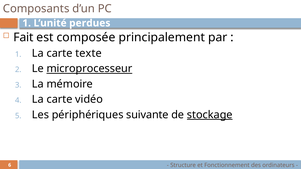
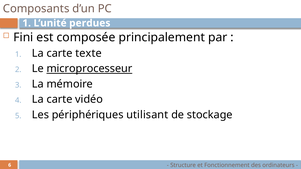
Fait: Fait -> Fini (23, 37)
suivante: suivante -> utilisant (147, 115)
stockage underline: present -> none (210, 115)
